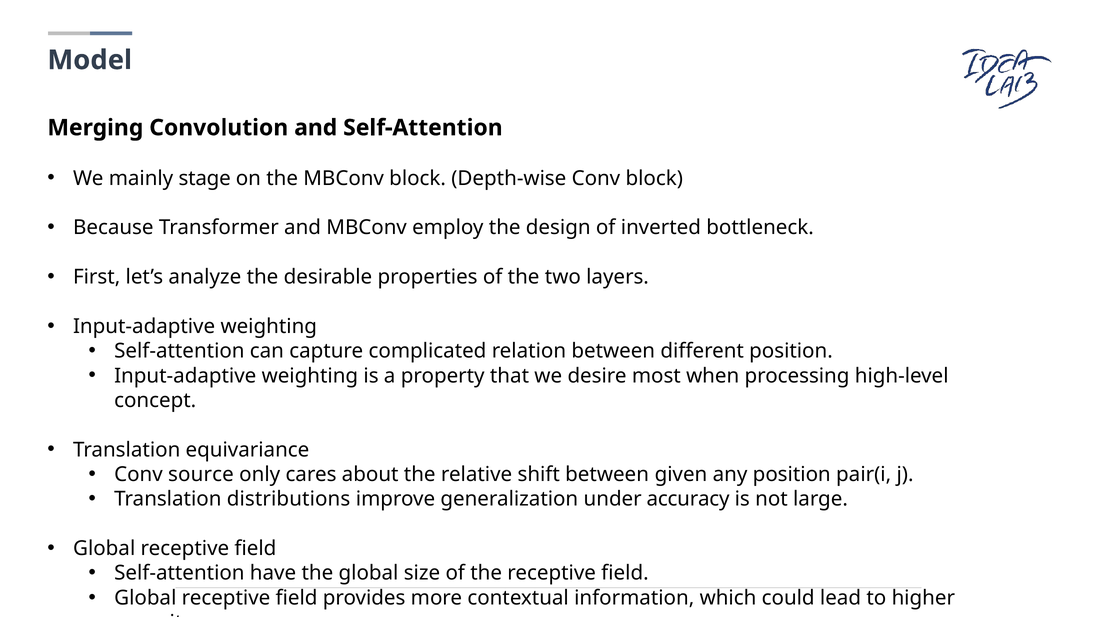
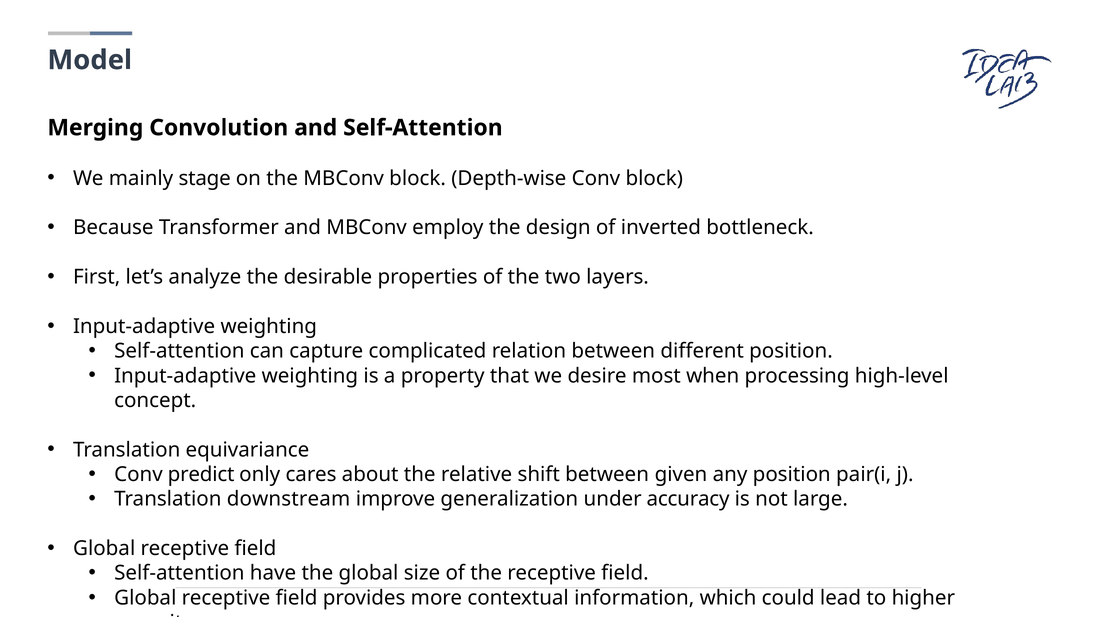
source: source -> predict (201, 474)
distributions: distributions -> downstream (289, 499)
